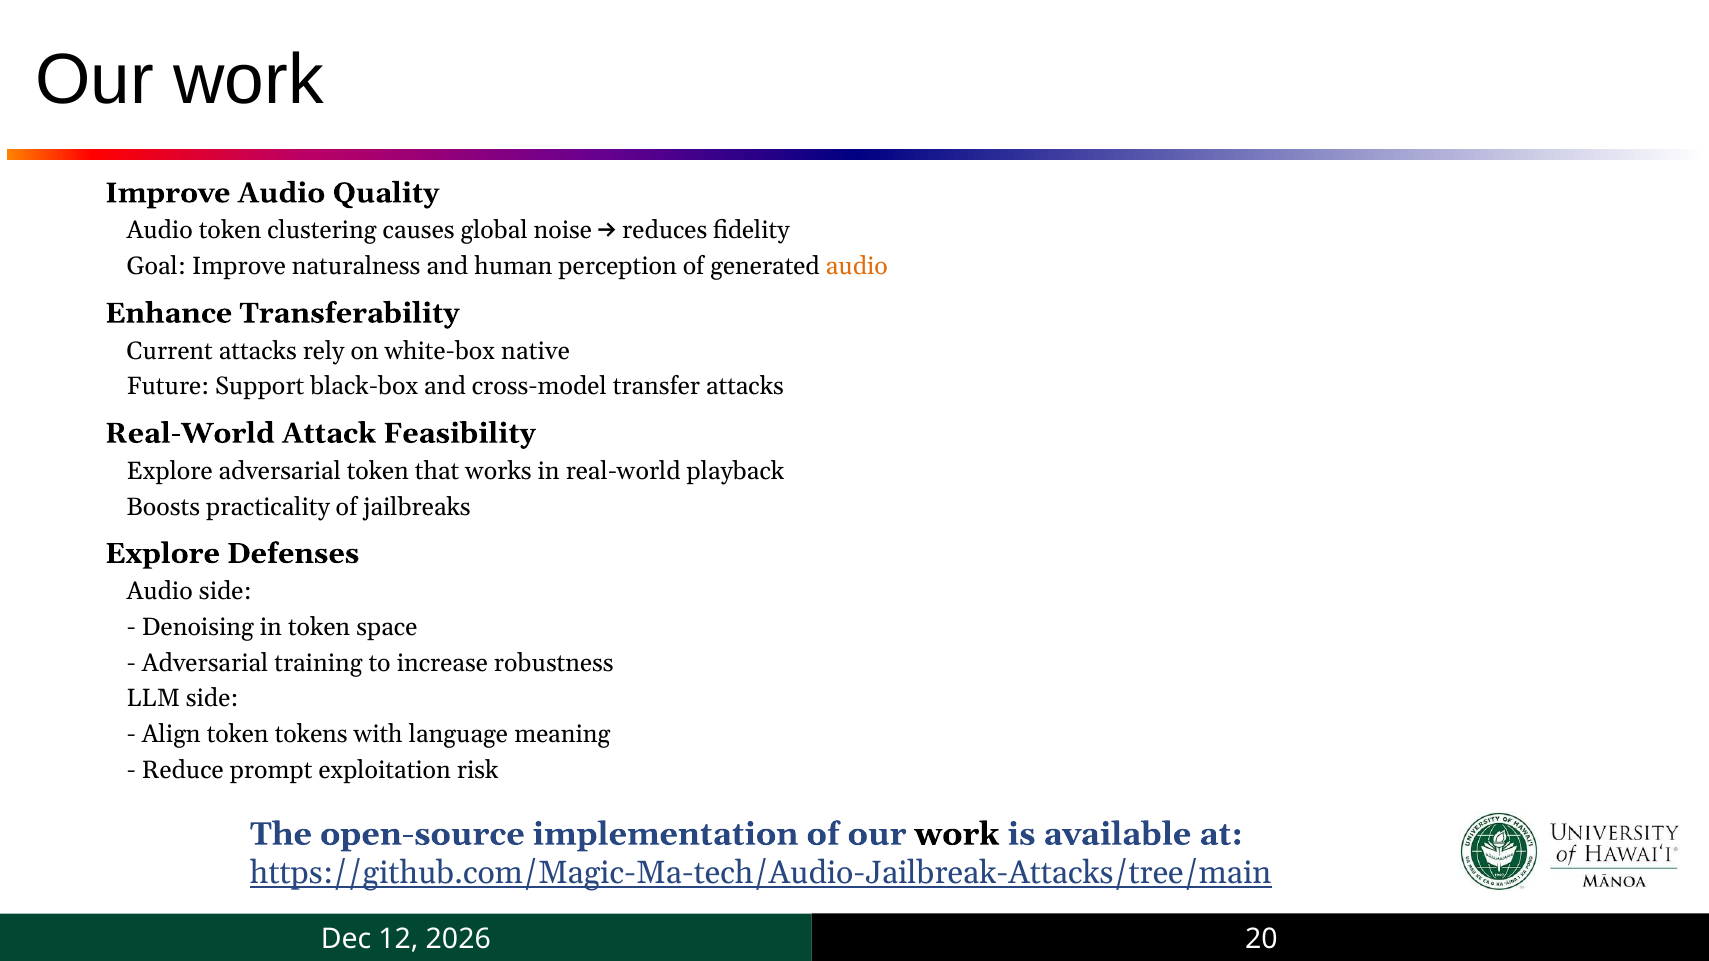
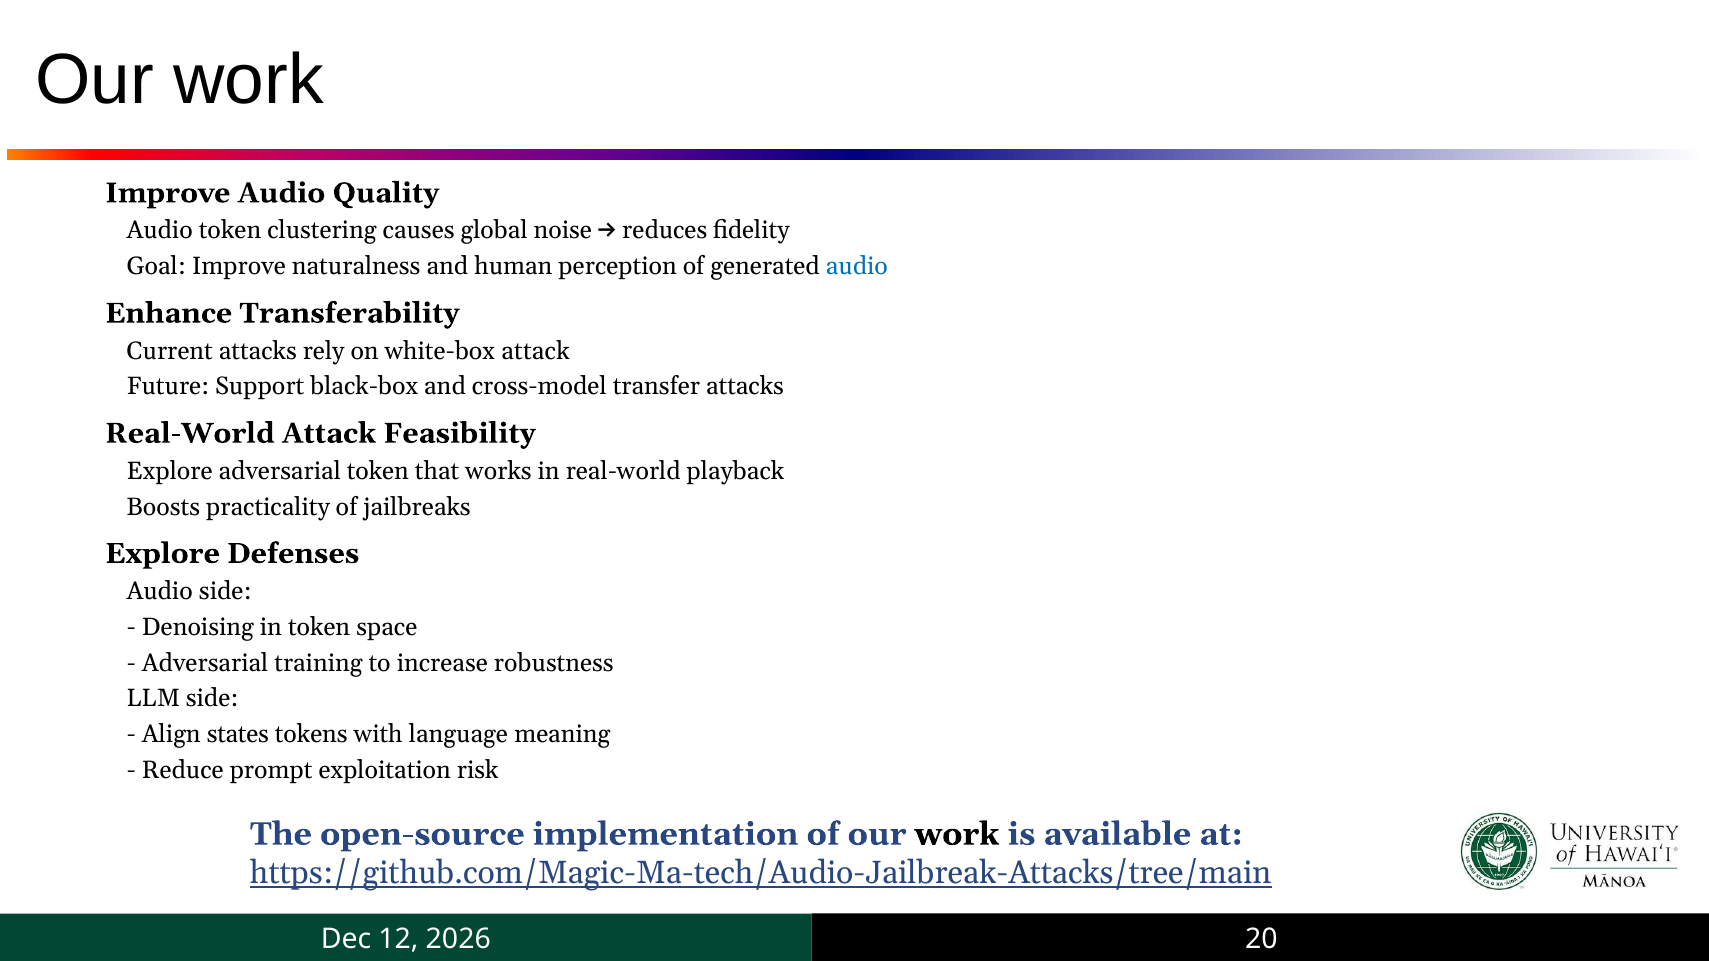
audio colour: orange -> blue (857, 267)
white-box native: native -> attack (536, 351)
Align token: token -> states (238, 735)
